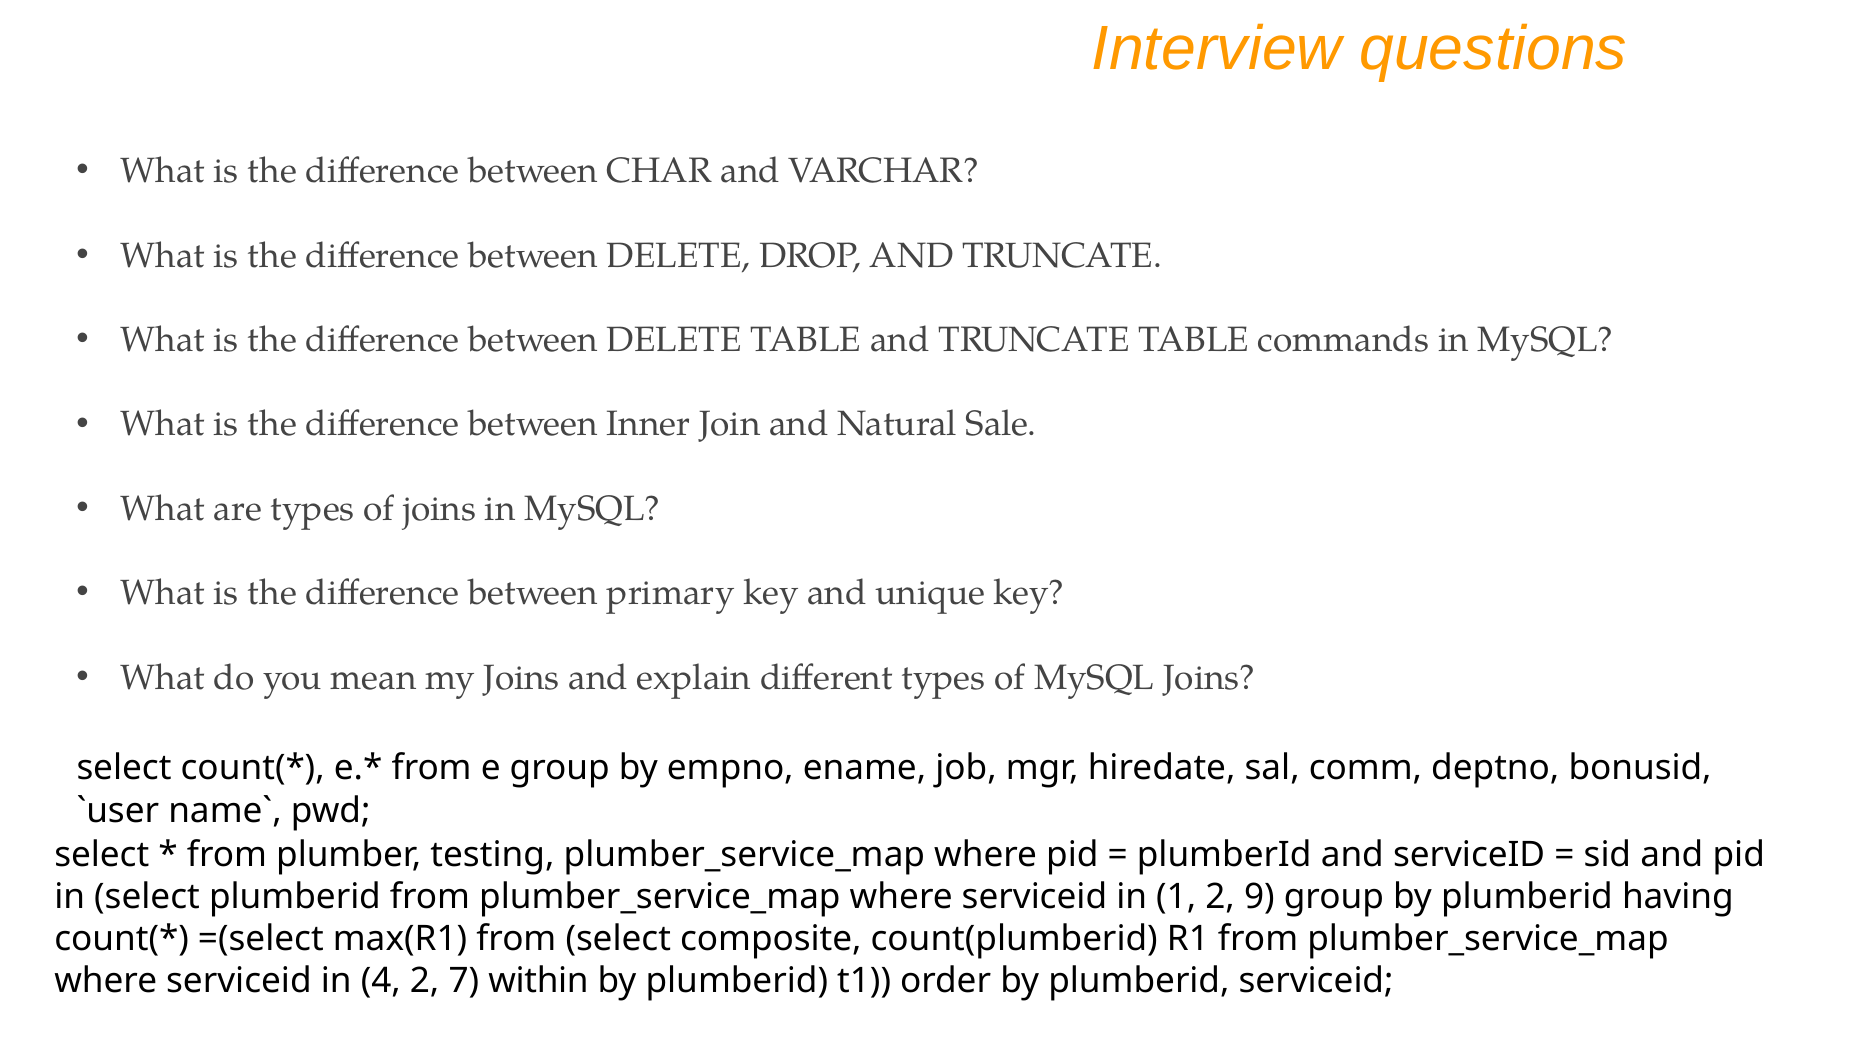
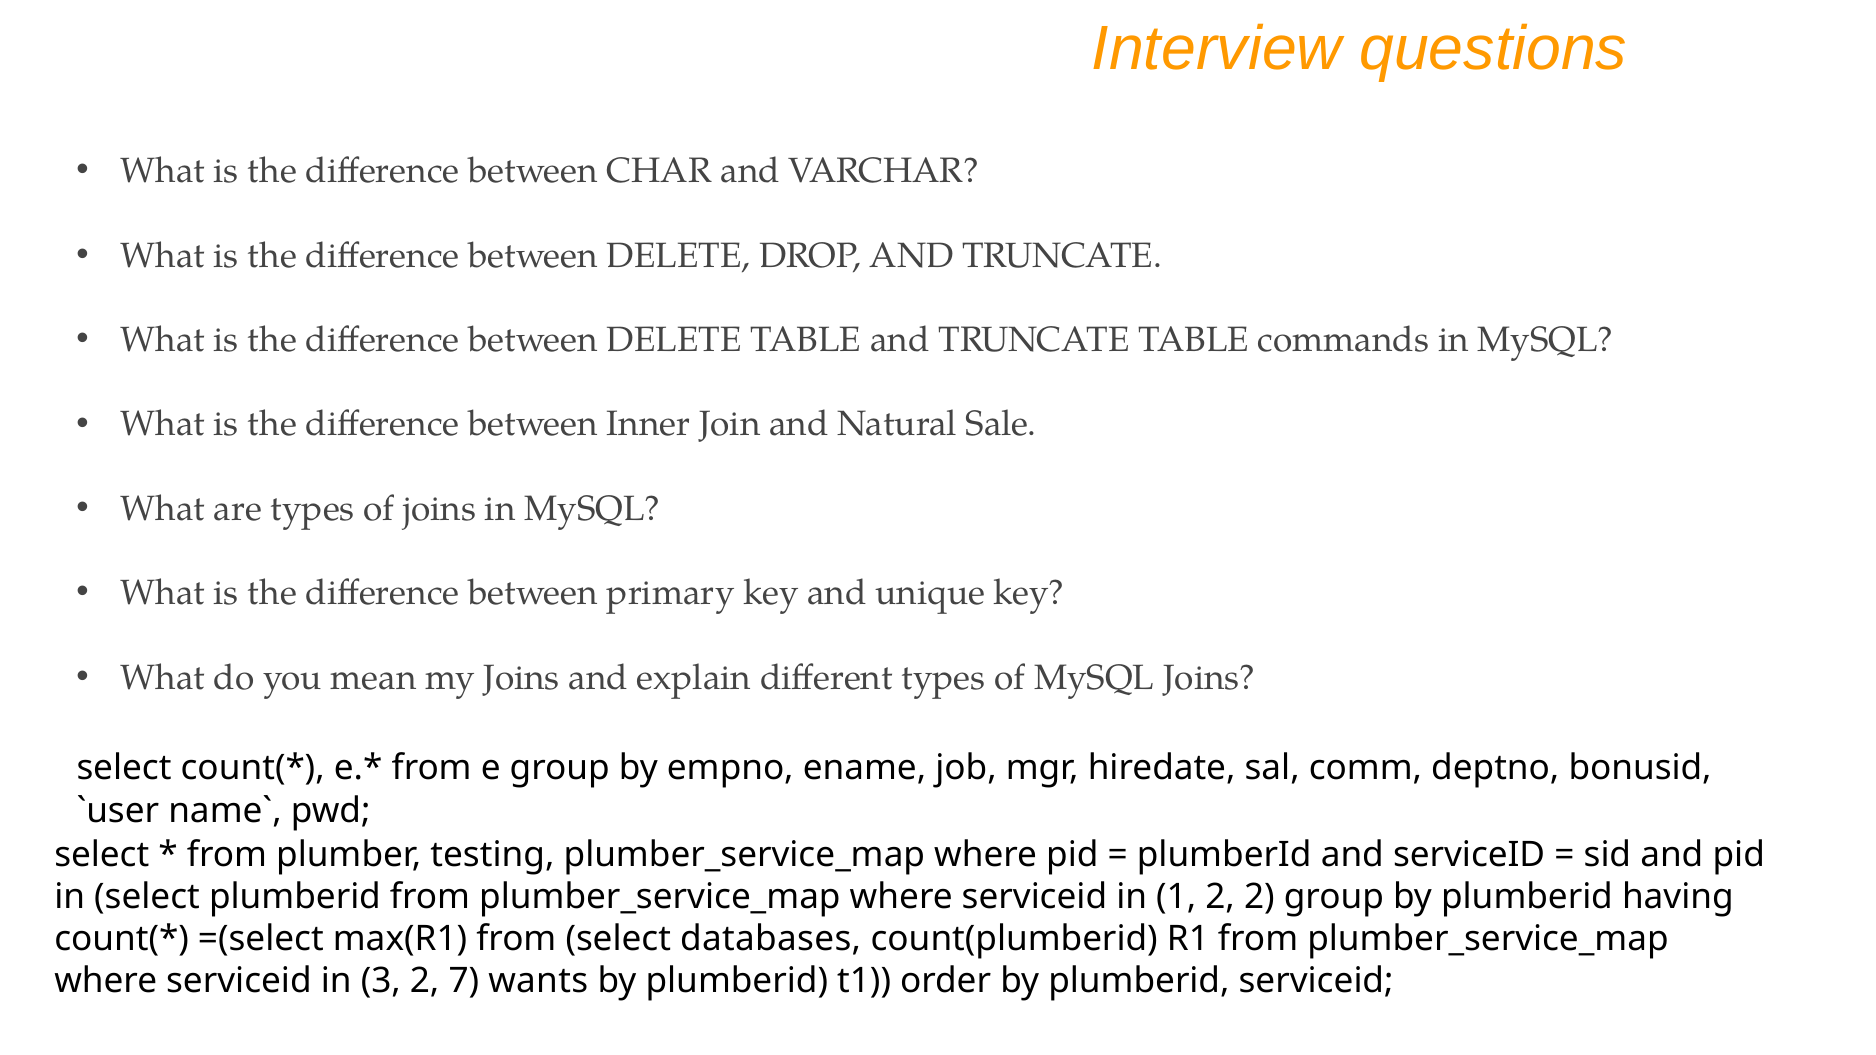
2 9: 9 -> 2 (1259, 897)
composite: composite -> databases (771, 939)
4: 4 -> 3 (381, 981)
within: within -> wants (538, 981)
